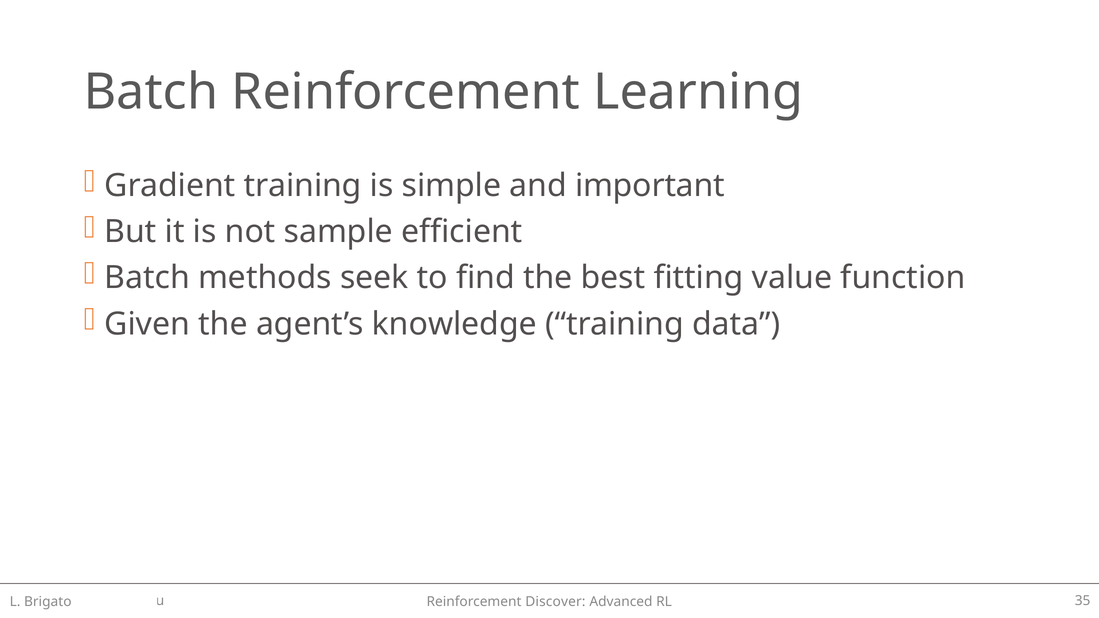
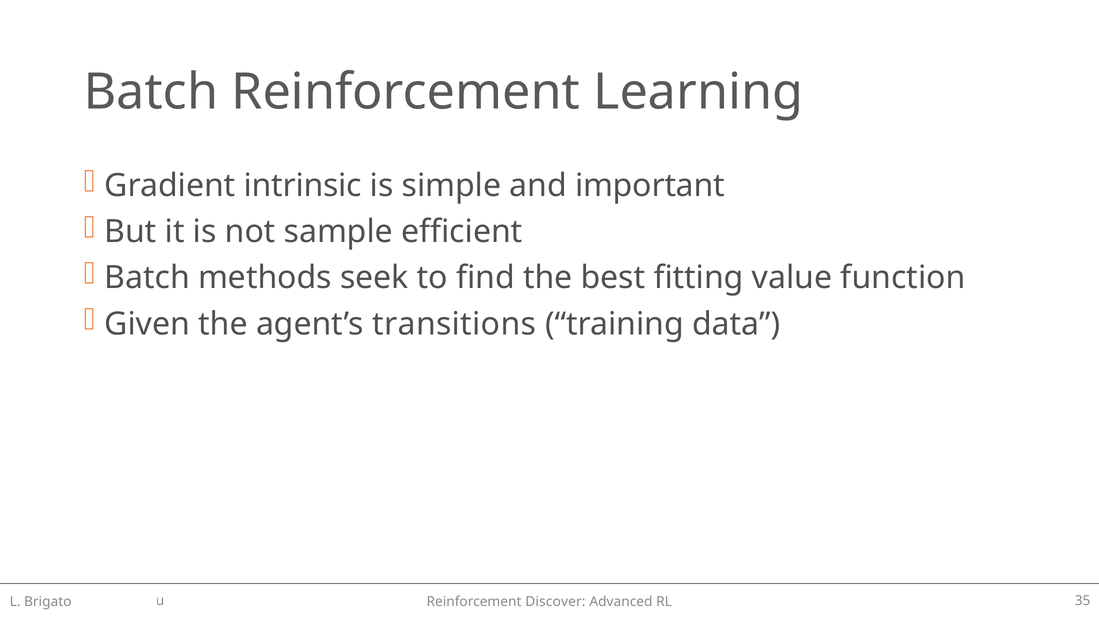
Gradient training: training -> intrinsic (303, 186)
knowledge: knowledge -> transitions (454, 324)
